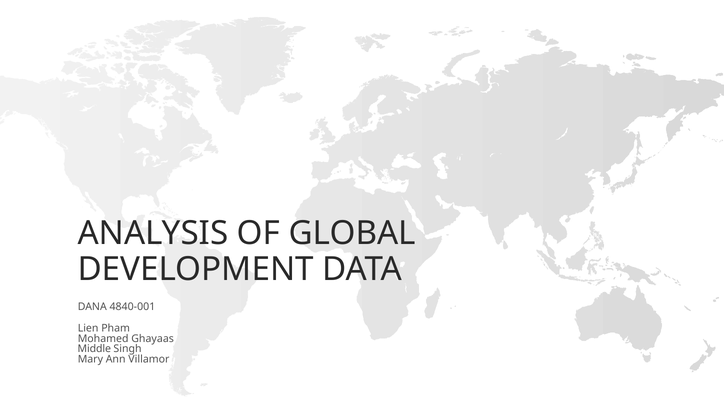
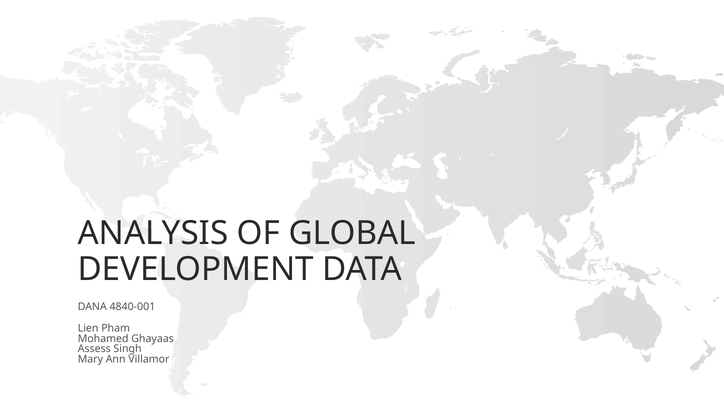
Middle: Middle -> Assess (94, 348)
